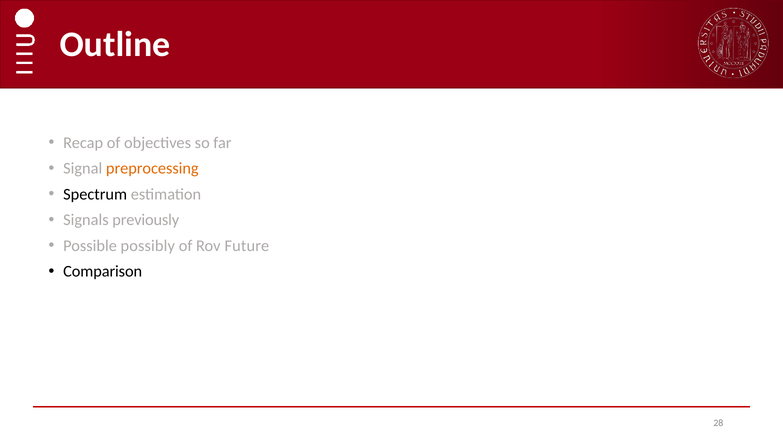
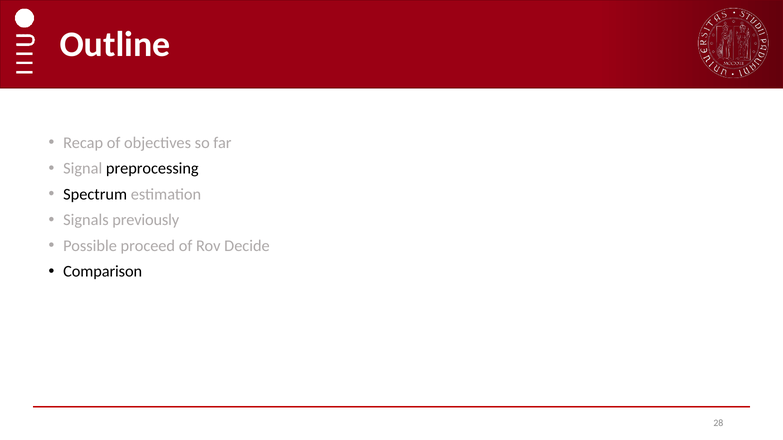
preprocessing colour: orange -> black (152, 169)
possibly: possibly -> proceed (148, 246)
Future: Future -> Decide (247, 246)
